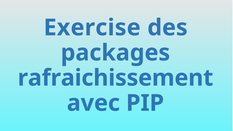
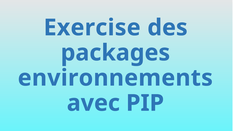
rafraichissement: rafraichissement -> environnements (115, 78)
